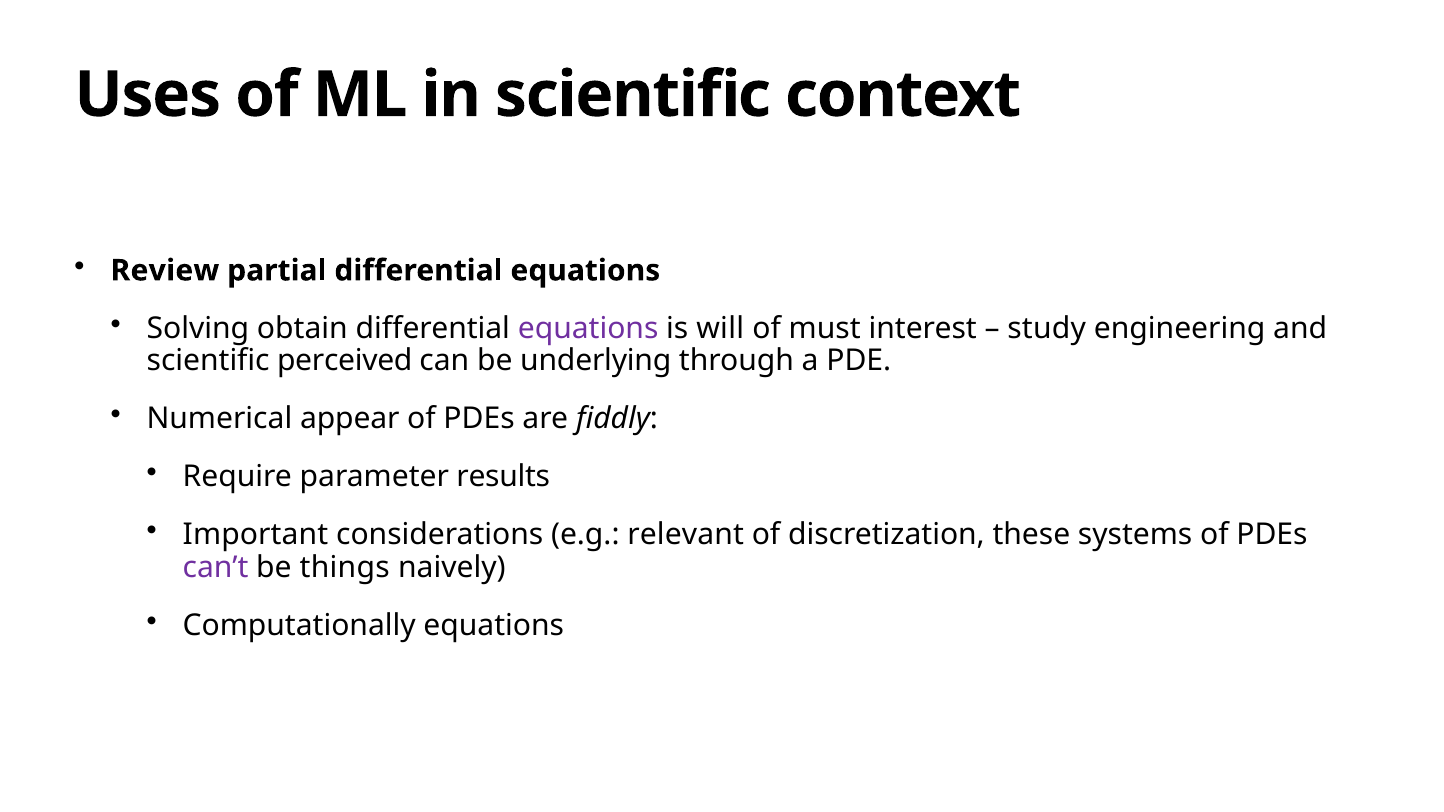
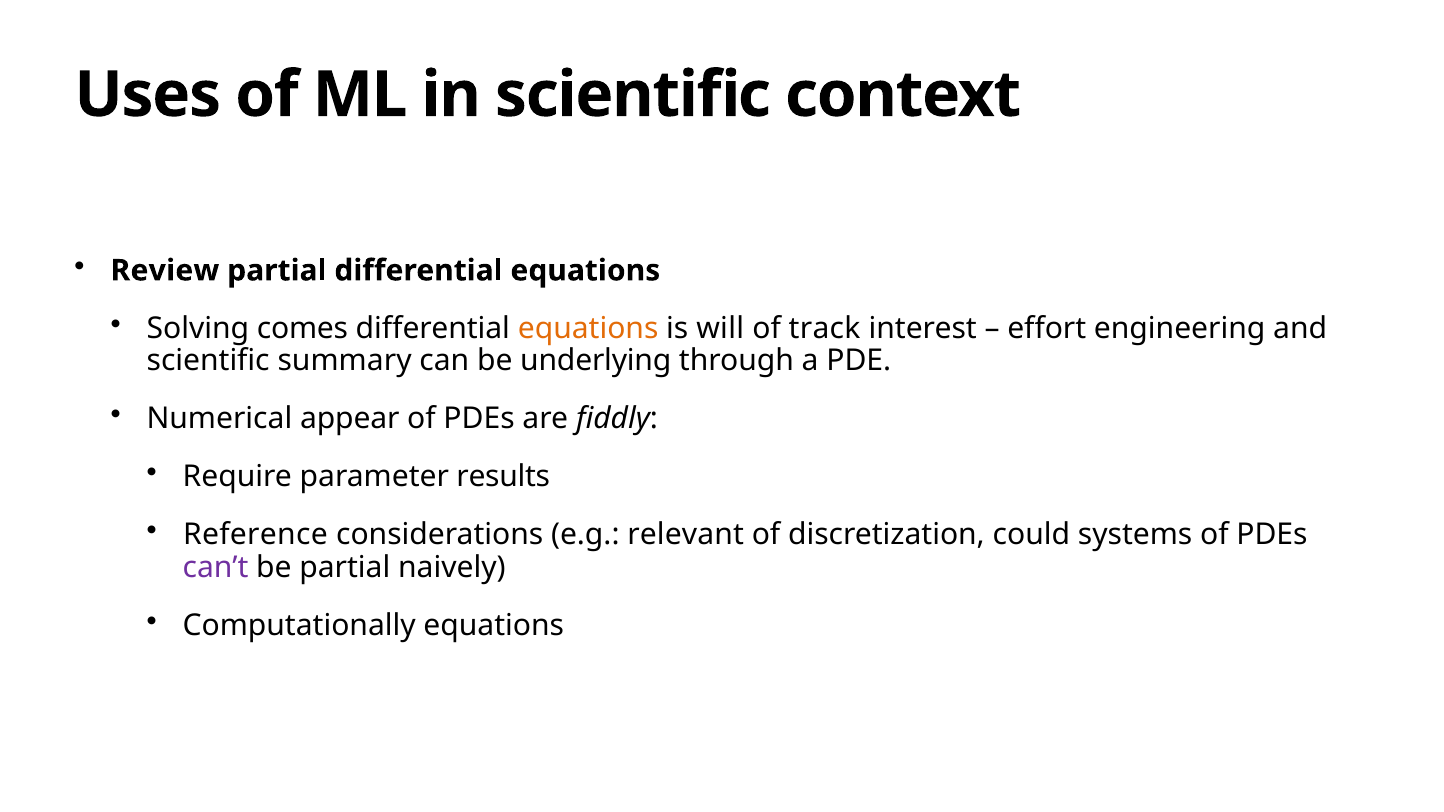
obtain: obtain -> comes (303, 329)
equations colour: purple -> orange (588, 329)
must: must -> track (825, 329)
study: study -> effort (1047, 329)
perceived: perceived -> summary (345, 361)
Important: Important -> Reference (255, 535)
these: these -> could (1031, 535)
be things: things -> partial (345, 568)
